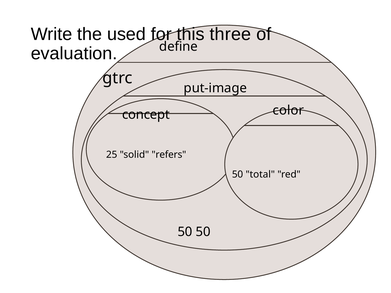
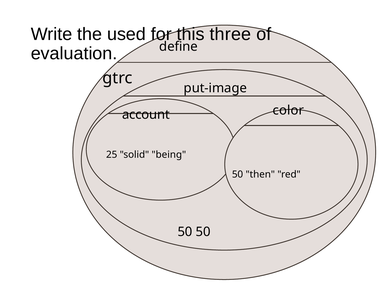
concept: concept -> account (146, 115)
refers: refers -> being (169, 155)
total: total -> then (260, 174)
